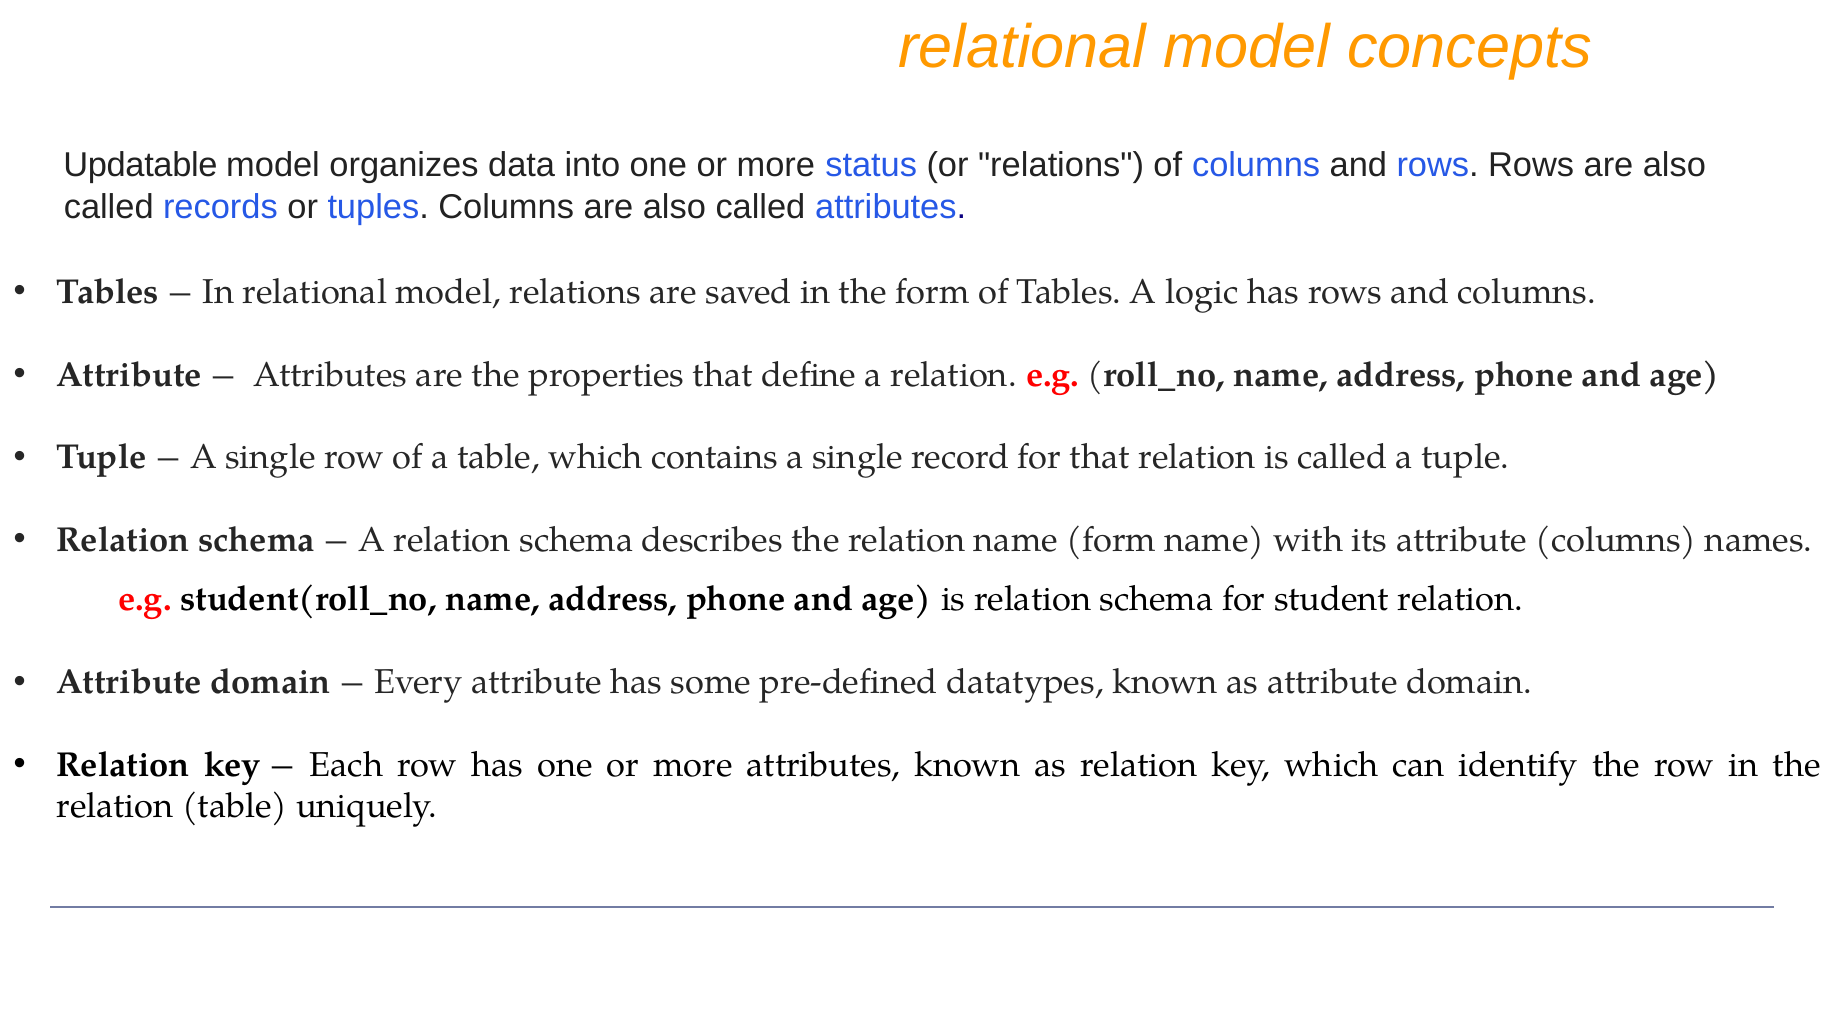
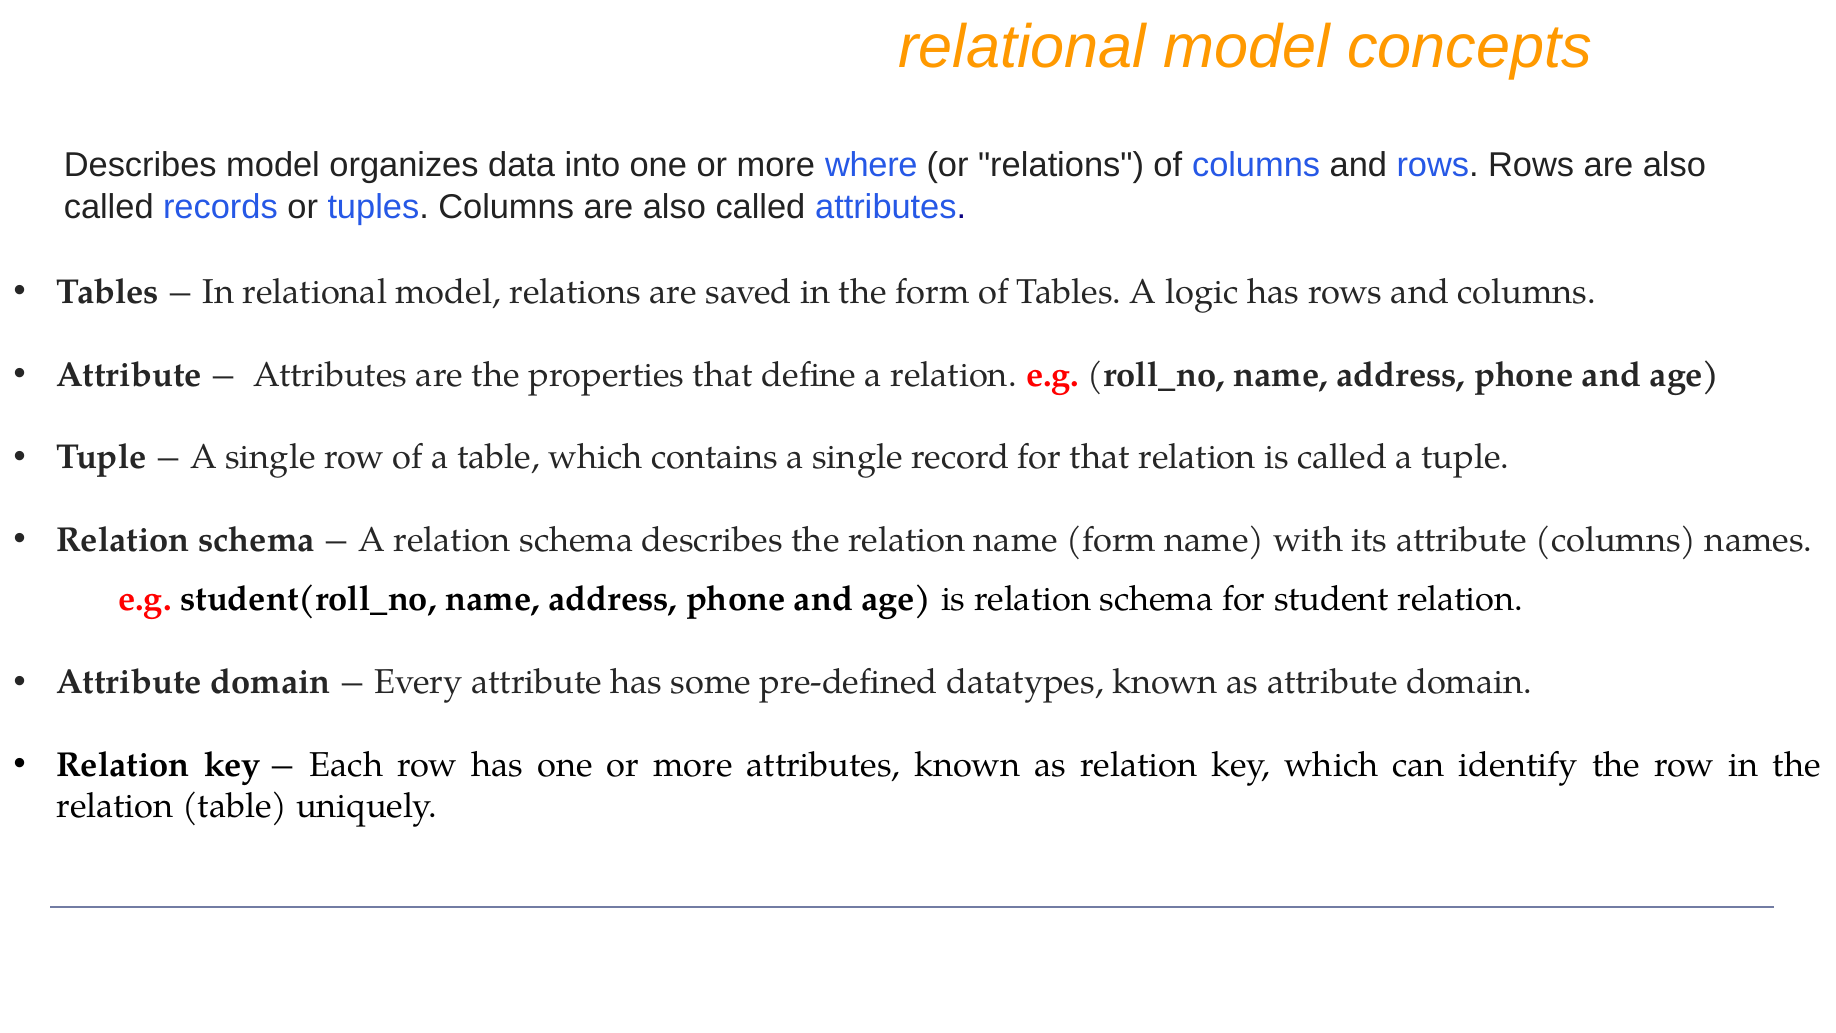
Updatable: Updatable -> Describes (140, 166)
status: status -> where (871, 166)
